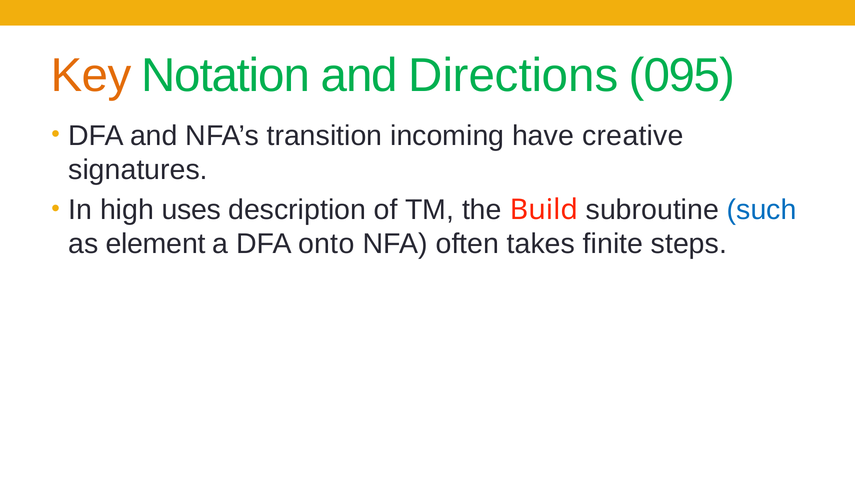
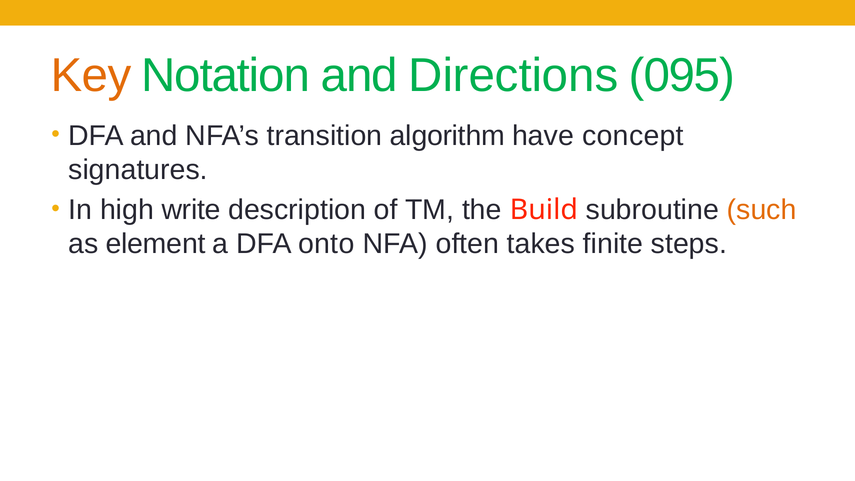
incoming: incoming -> algorithm (447, 136)
creative: creative -> concept (633, 136)
uses: uses -> write (191, 210)
such colour: blue -> orange (762, 210)
